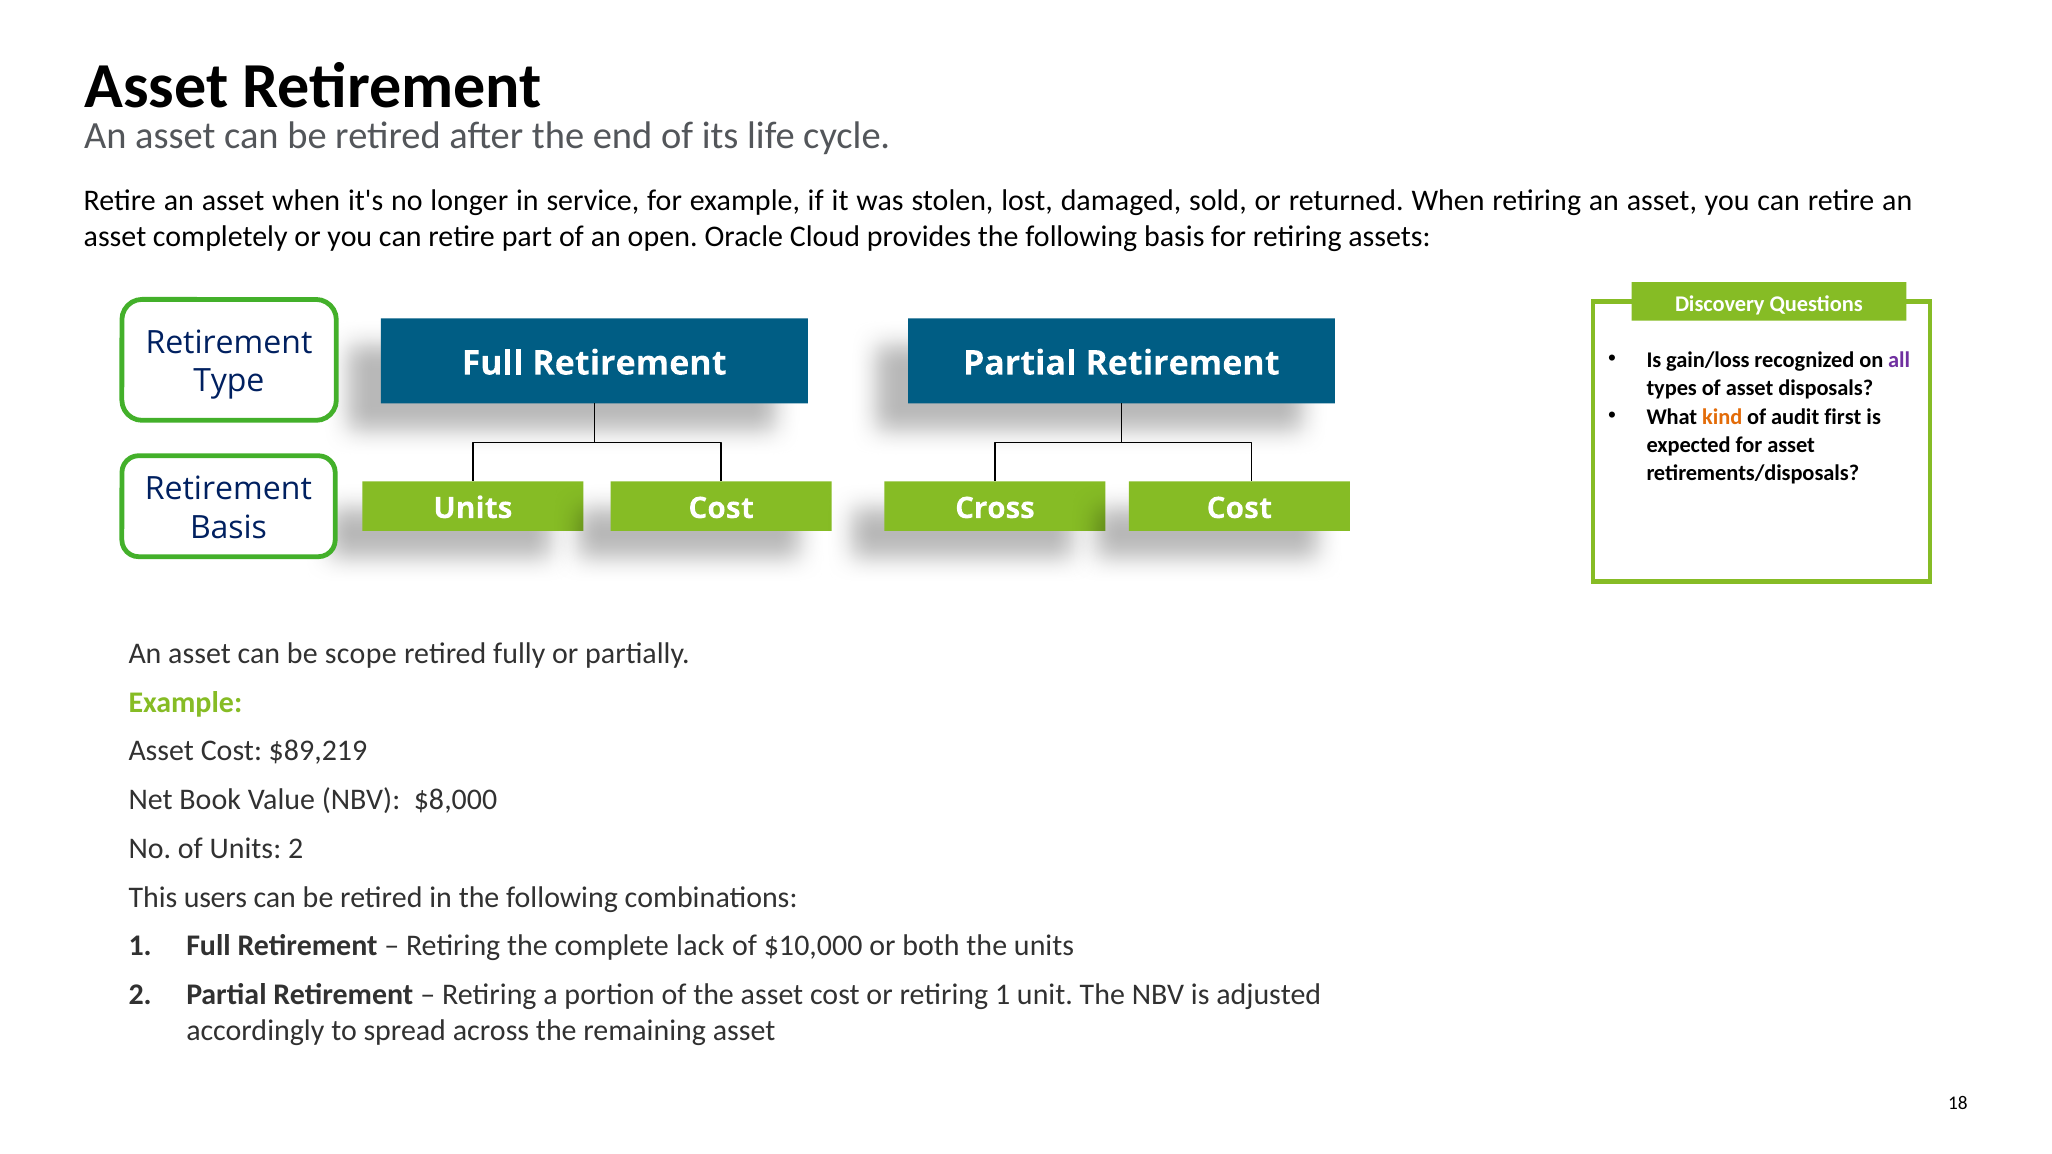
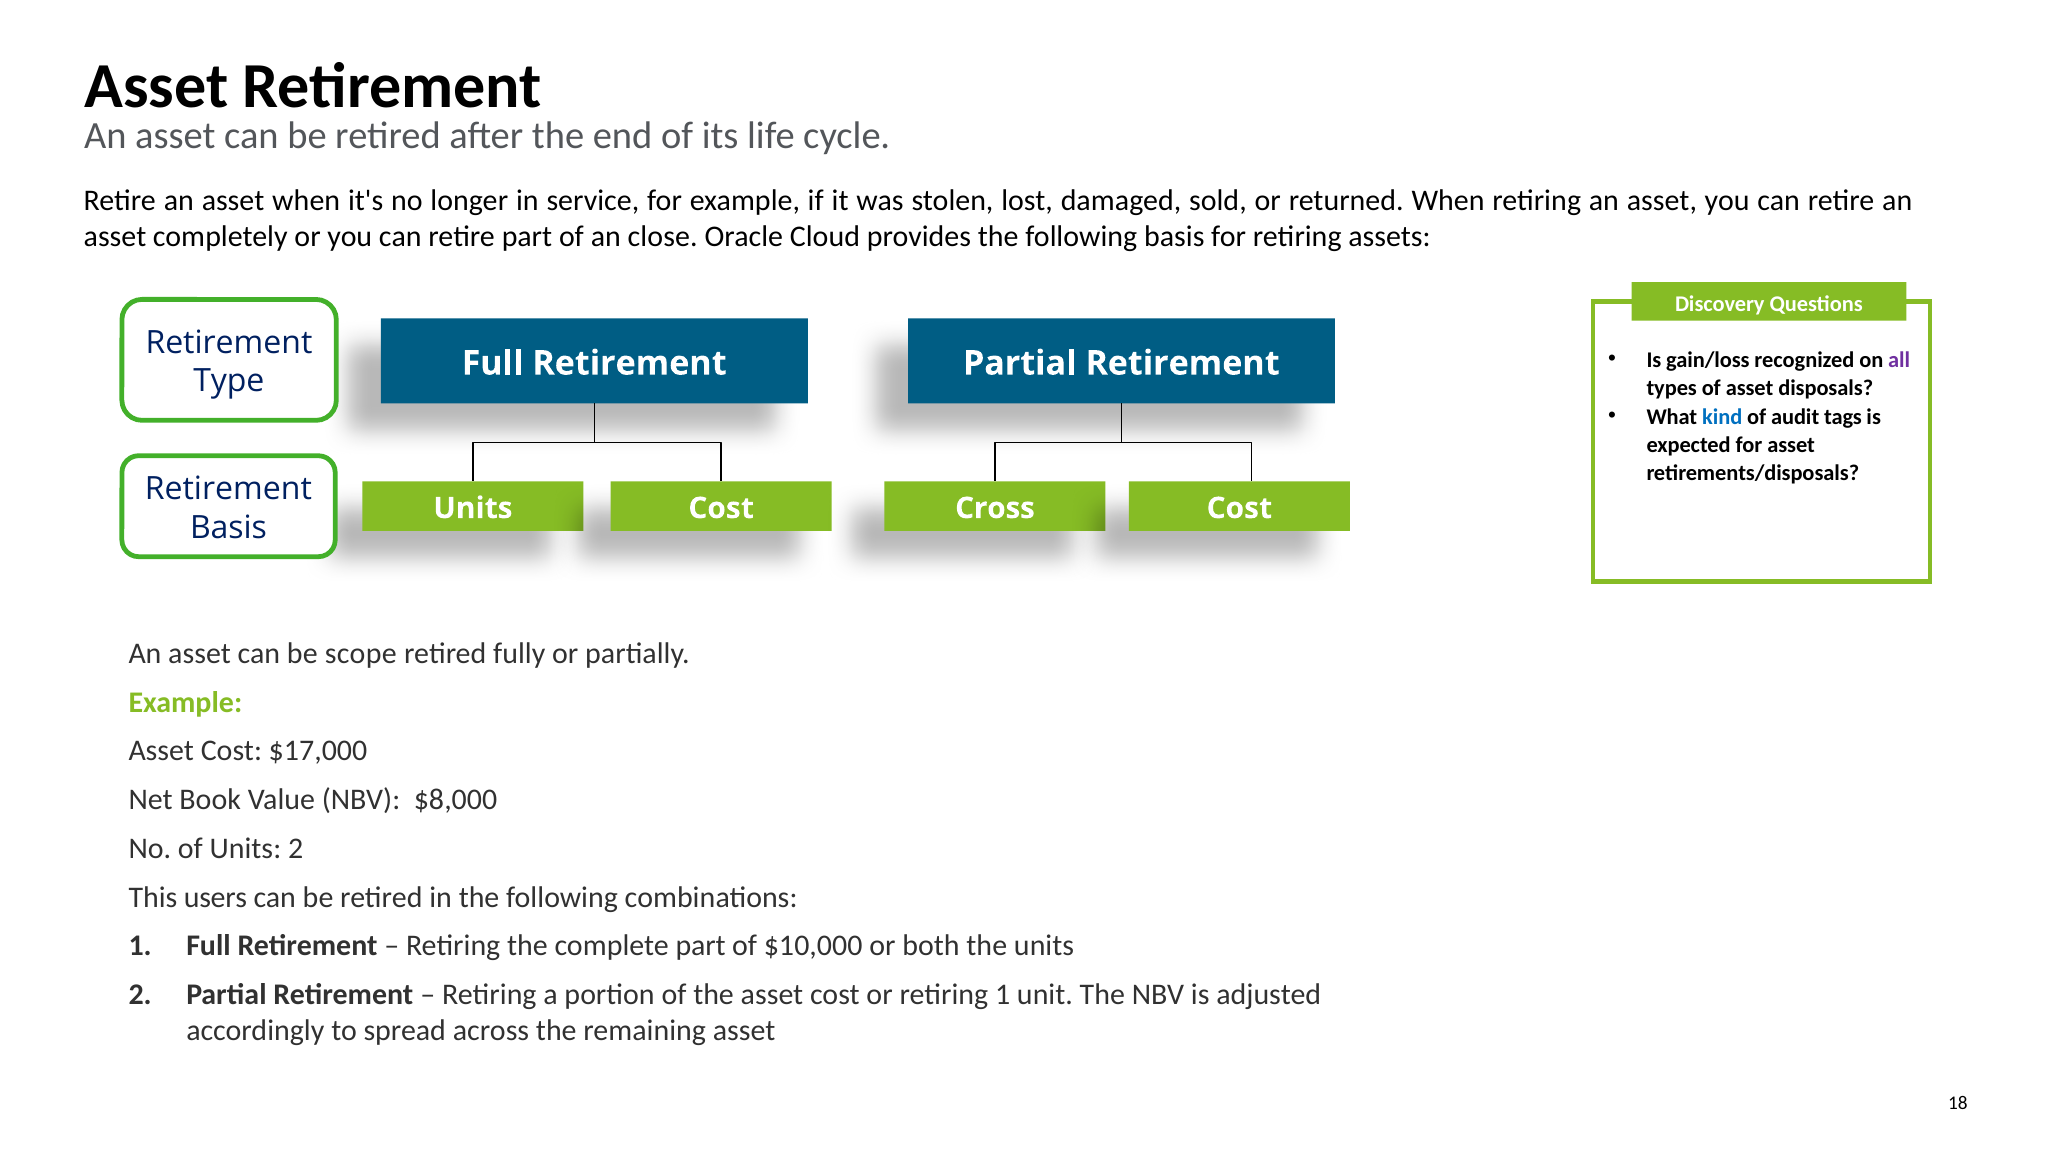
open: open -> close (663, 236)
kind colour: orange -> blue (1722, 417)
first: first -> tags (1843, 417)
$89,219: $89,219 -> $17,000 (318, 751)
complete lack: lack -> part (701, 946)
